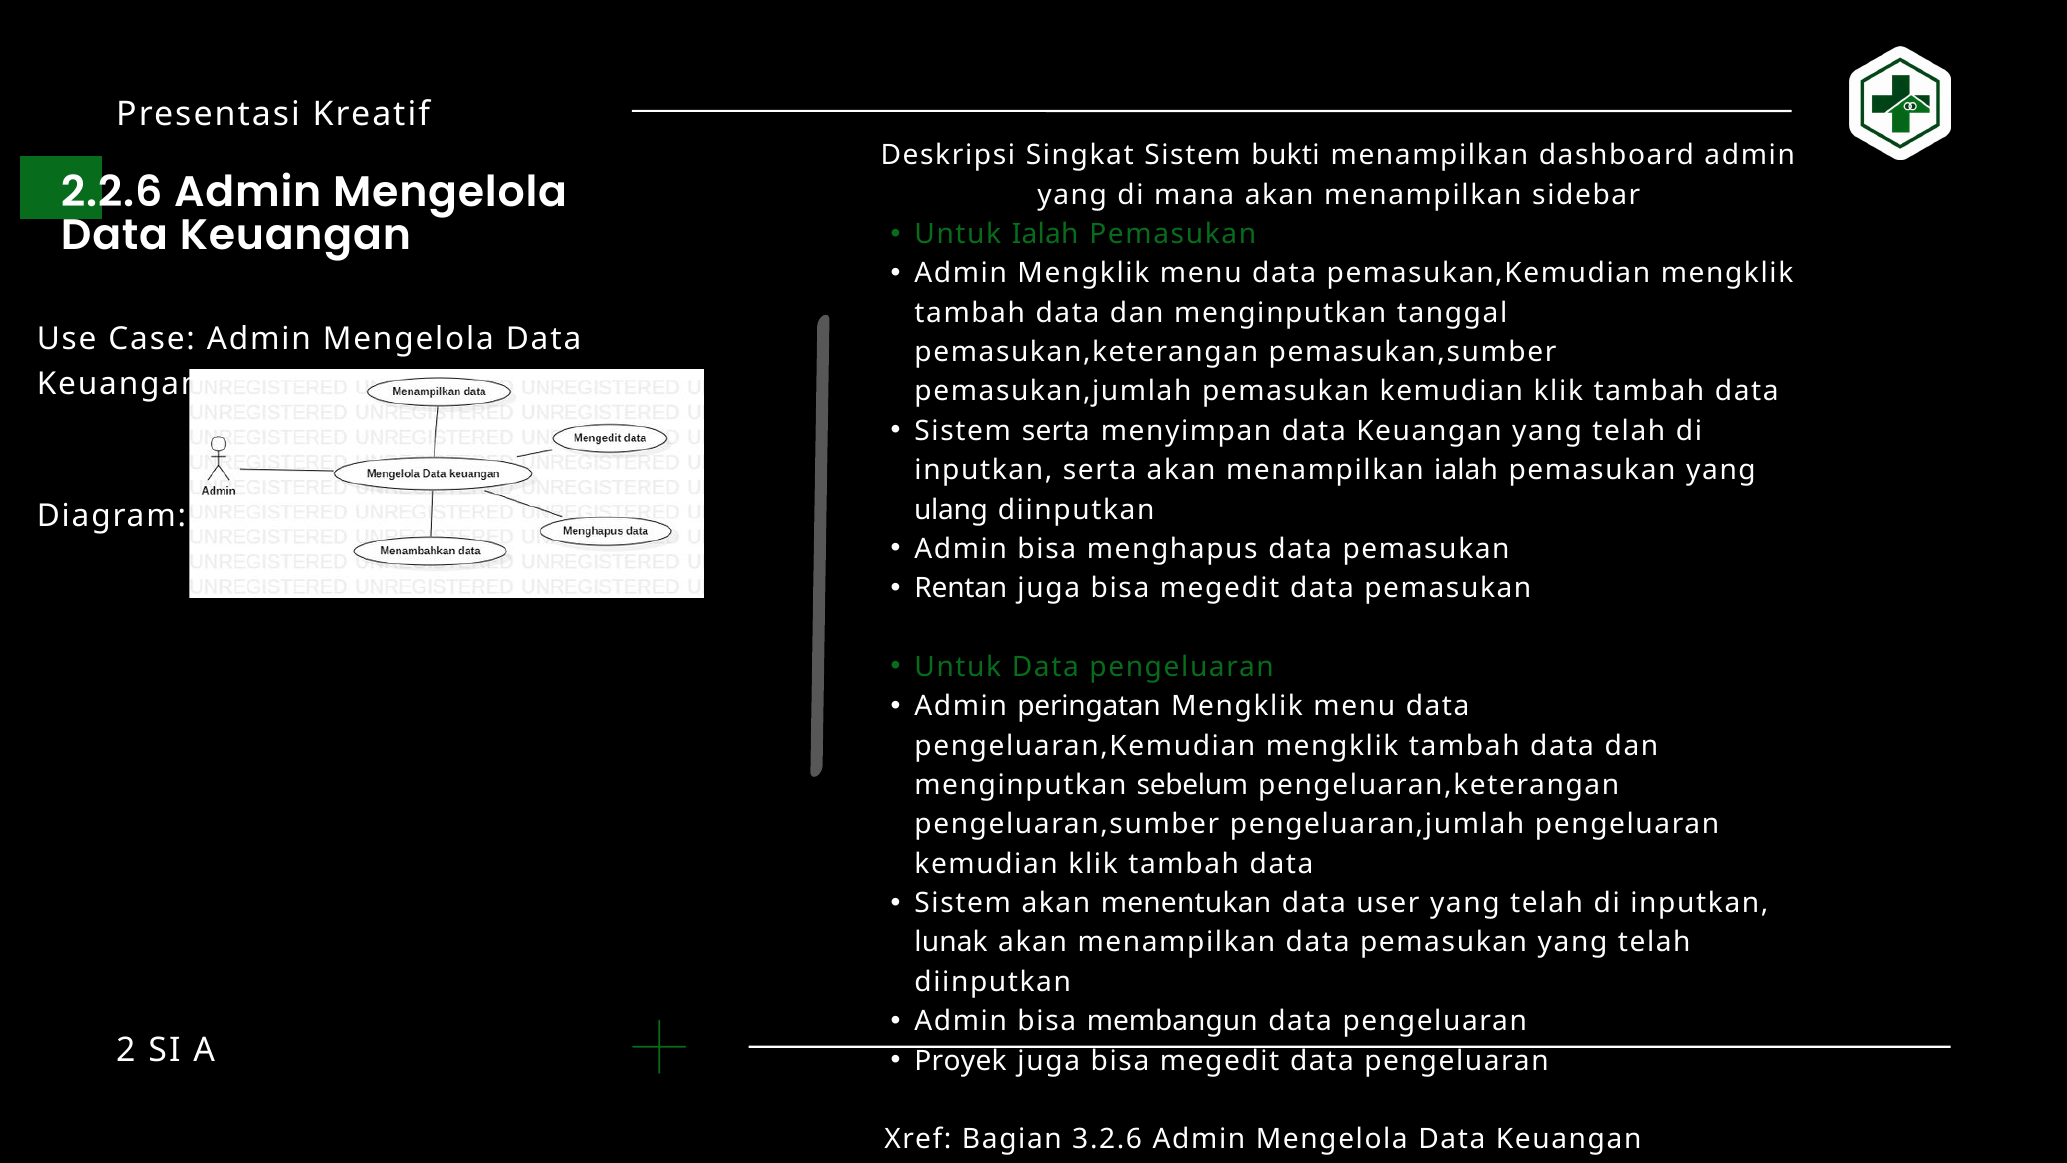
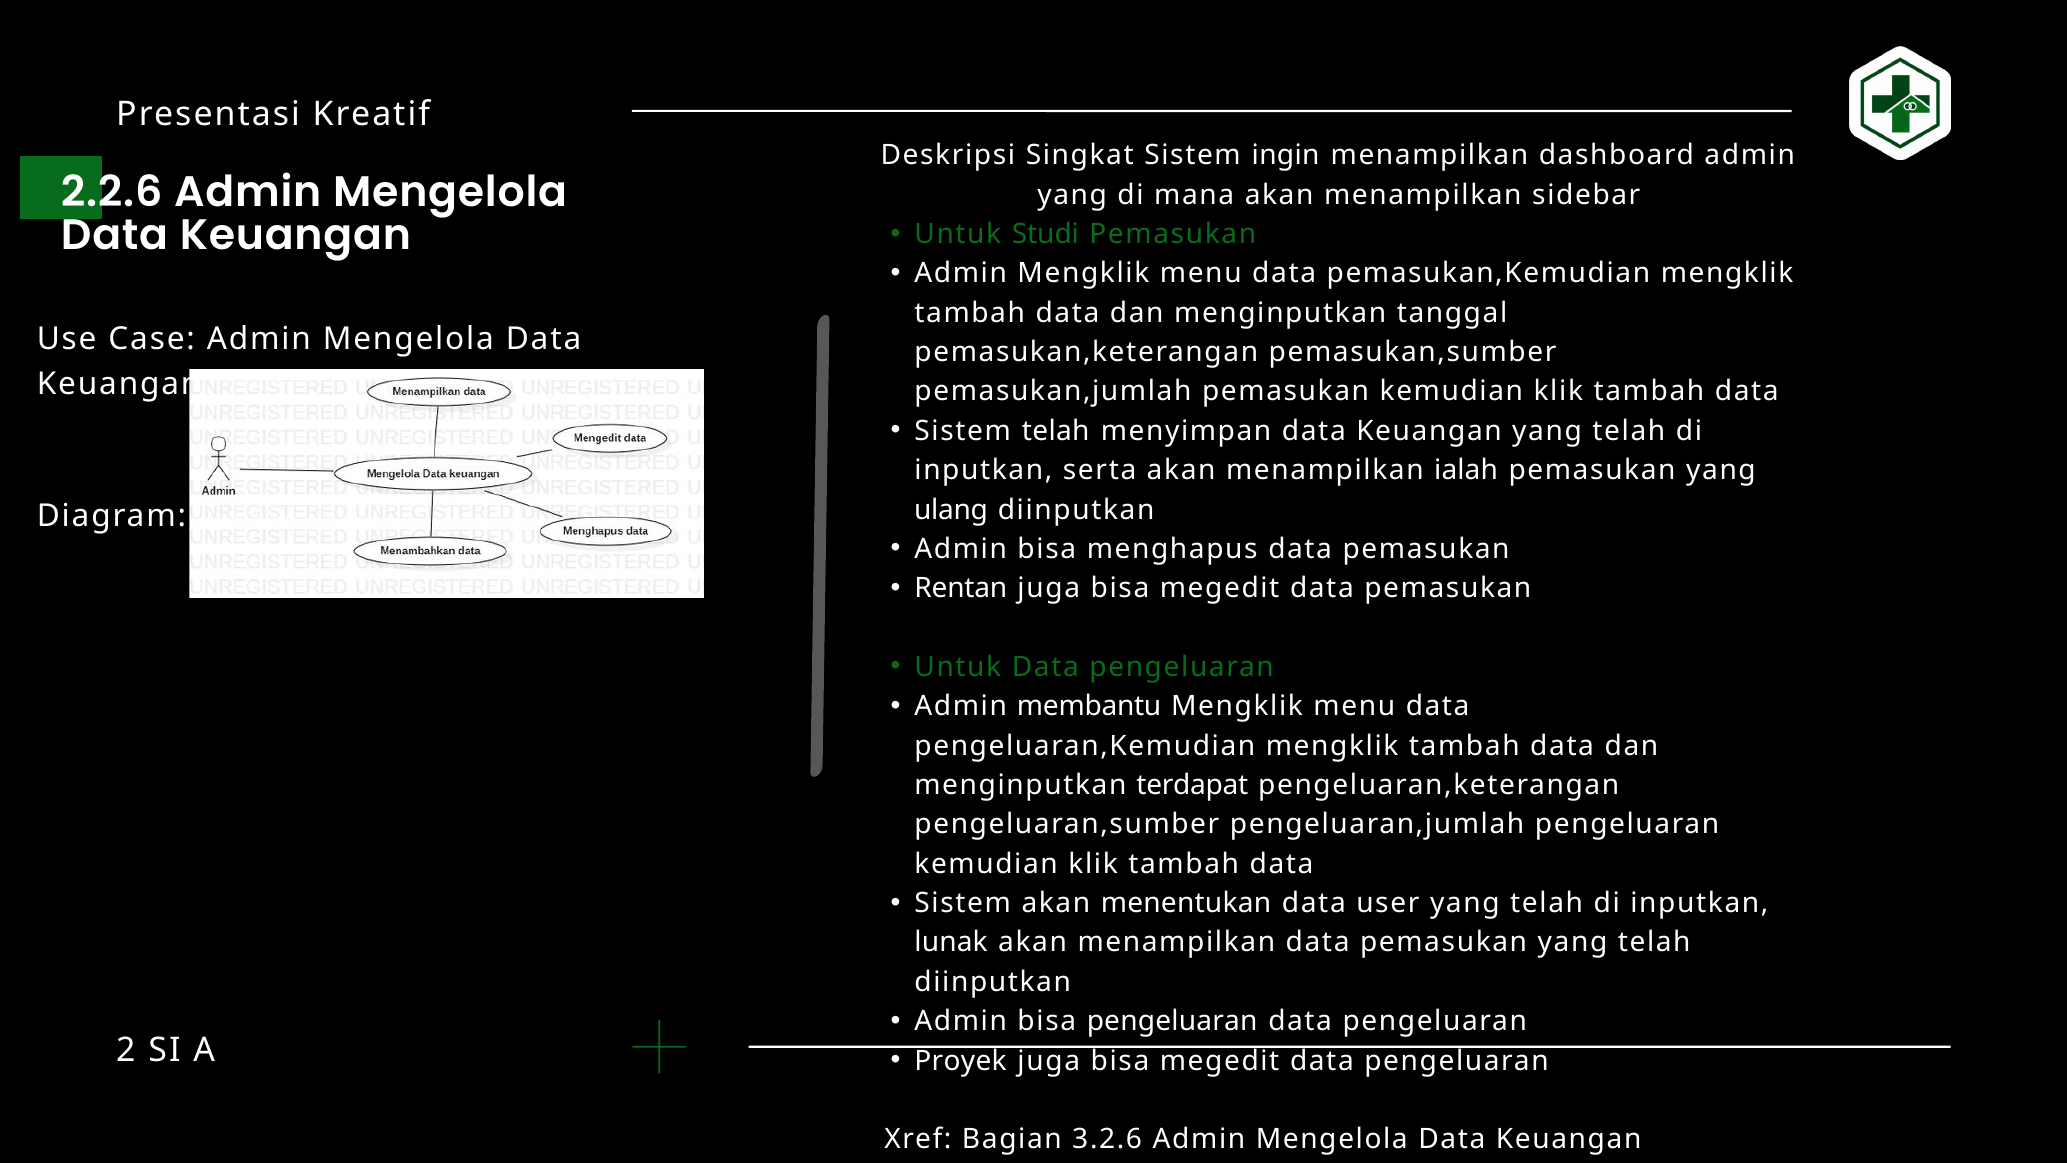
bukti: bukti -> ingin (1286, 155)
Untuk Ialah: Ialah -> Studi (1045, 234)
Sistem serta: serta -> telah (1056, 431)
peringatan: peringatan -> membantu (1089, 706)
sebelum: sebelum -> terdapat (1192, 785)
bisa membangun: membangun -> pengeluaran (1172, 1021)
